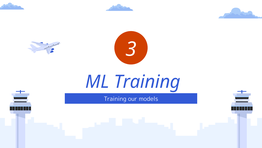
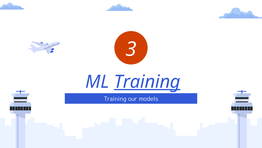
Training underline: none -> present (147, 81)
